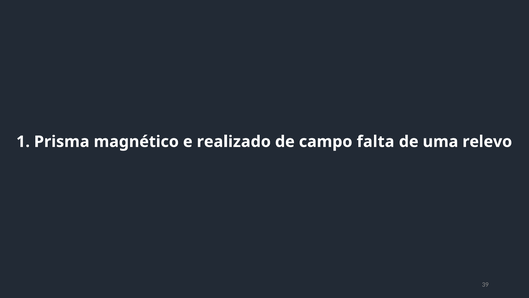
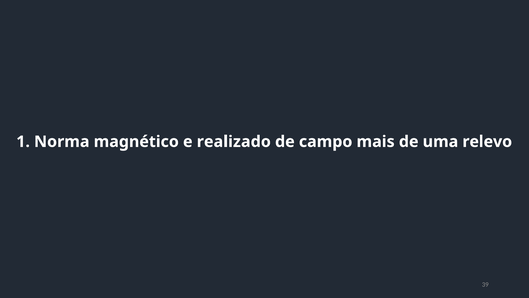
Prisma: Prisma -> Norma (62, 141)
falta: falta -> mais (376, 141)
